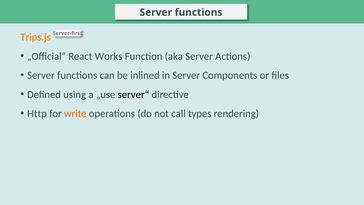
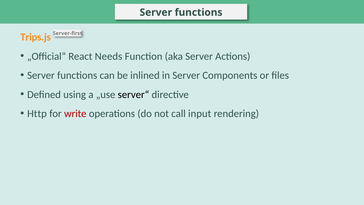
Works: Works -> Needs (109, 56)
write colour: orange -> red (75, 113)
types: types -> input (200, 113)
